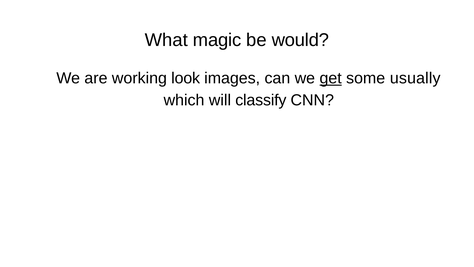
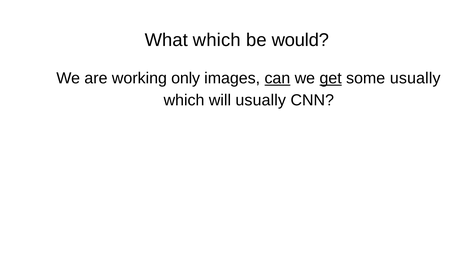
What magic: magic -> which (217, 40)
look: look -> only (186, 78)
can underline: none -> present (277, 78)
will classify: classify -> usually (261, 100)
